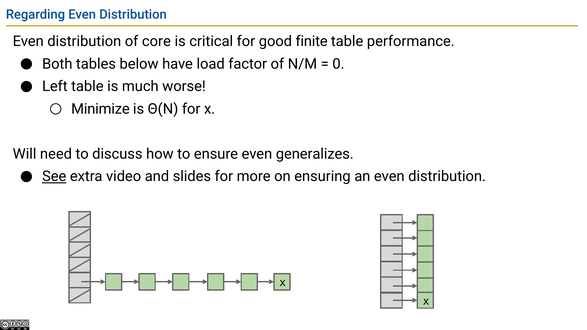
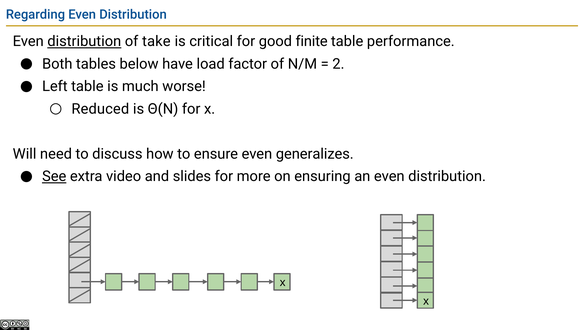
distribution underline: none -> present (84, 42)
core: core -> take (156, 42)
0: 0 -> 2 (338, 64)
Minimize: Minimize -> Reduced (100, 109)
